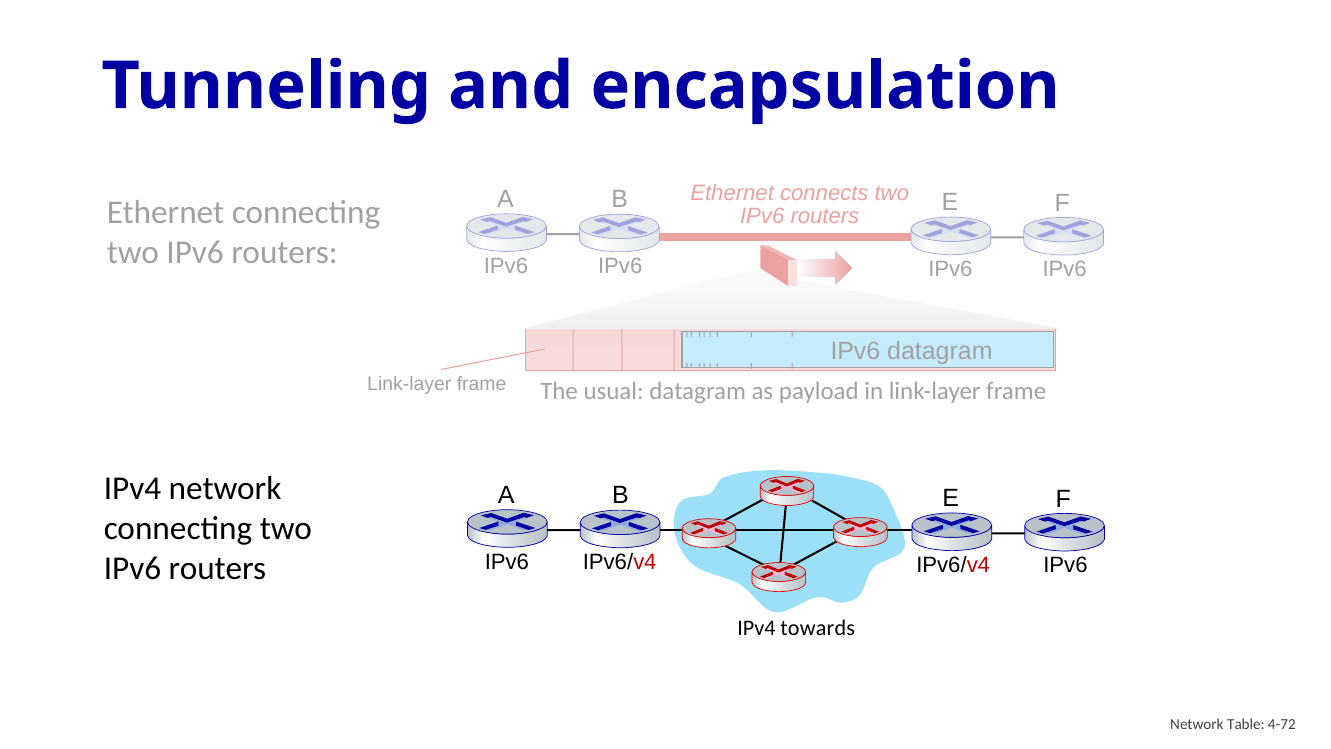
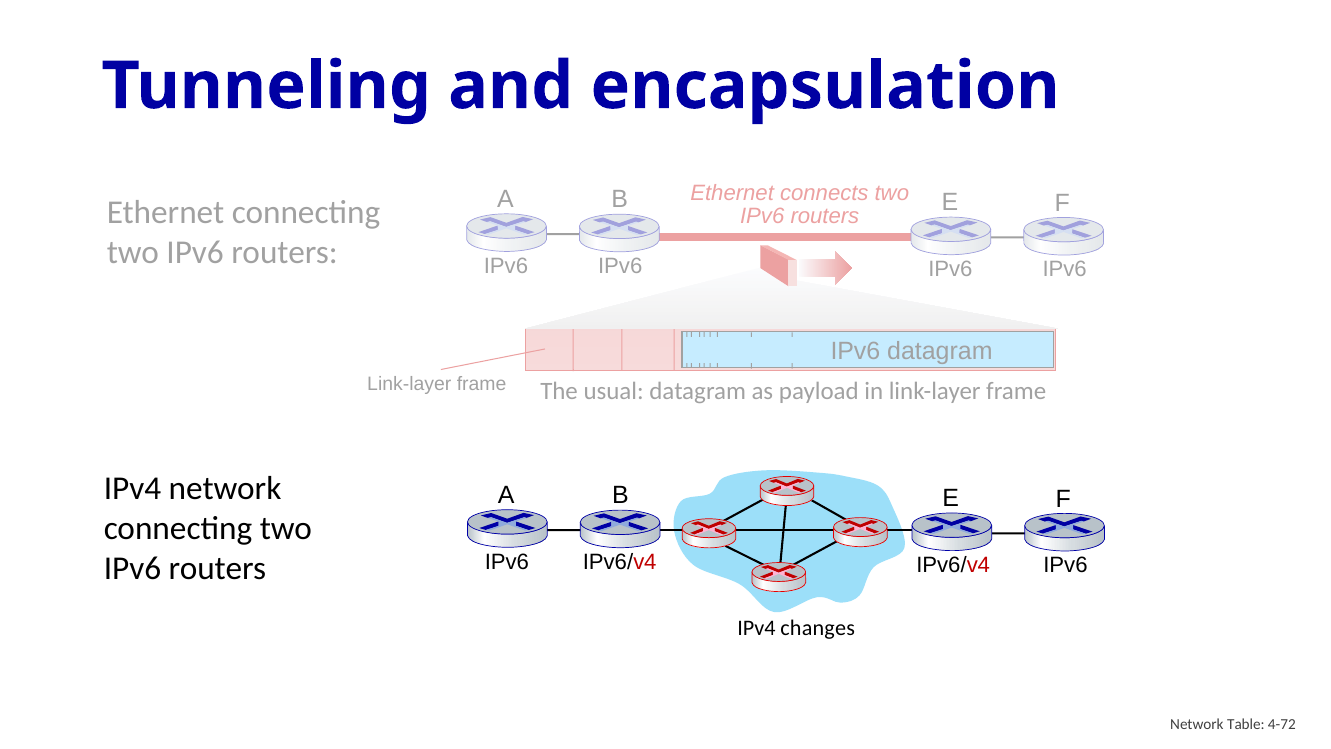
towards: towards -> changes (818, 628)
